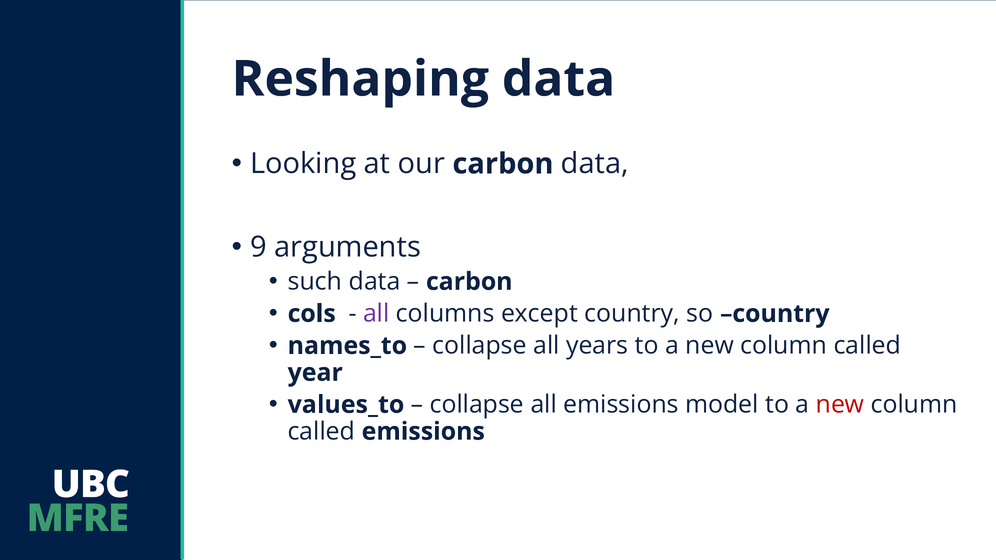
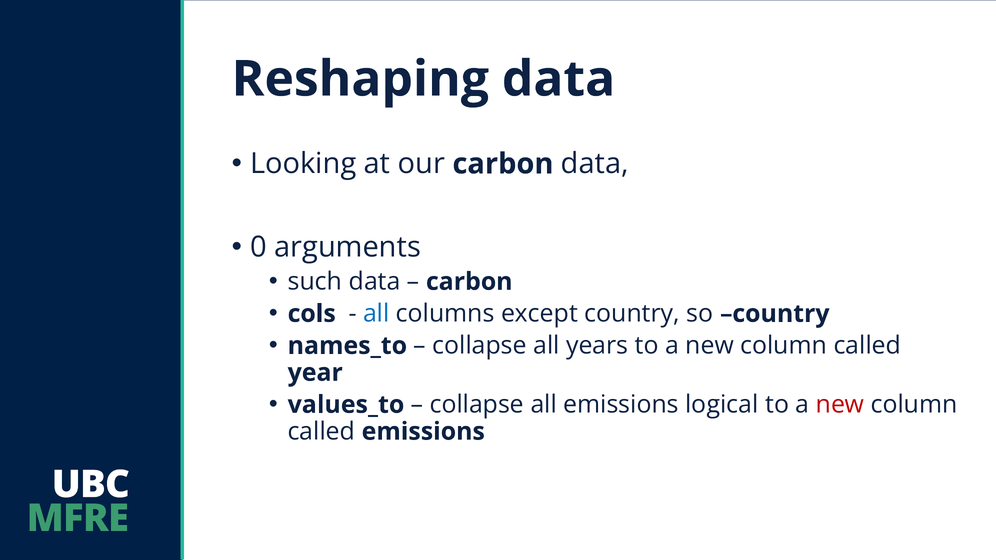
9: 9 -> 0 (259, 247)
all colour: purple -> blue (376, 314)
model: model -> logical (722, 405)
